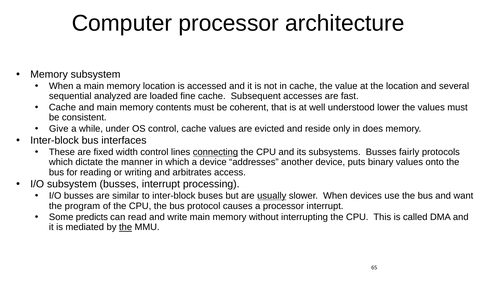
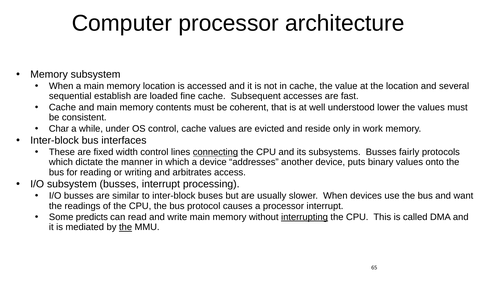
analyzed: analyzed -> establish (113, 96)
Give: Give -> Char (59, 129)
does: does -> work (373, 129)
usually underline: present -> none (272, 196)
program: program -> readings (82, 206)
interrupting underline: none -> present (305, 217)
